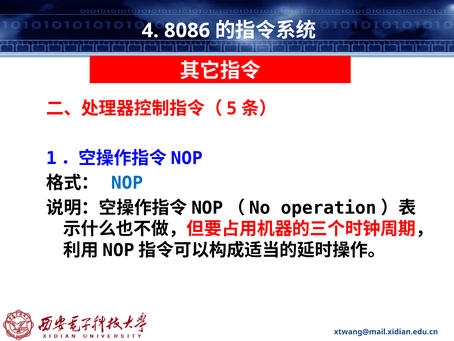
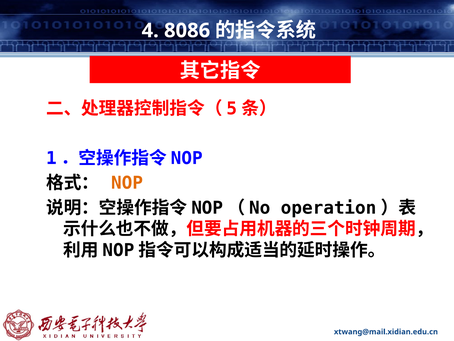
NOP colour: blue -> orange (127, 183)
